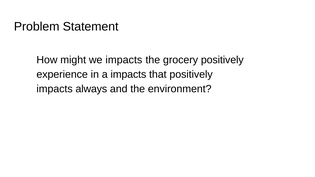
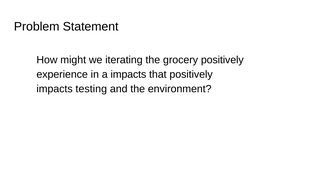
we impacts: impacts -> iterating (124, 60)
always: always -> testing (91, 89)
